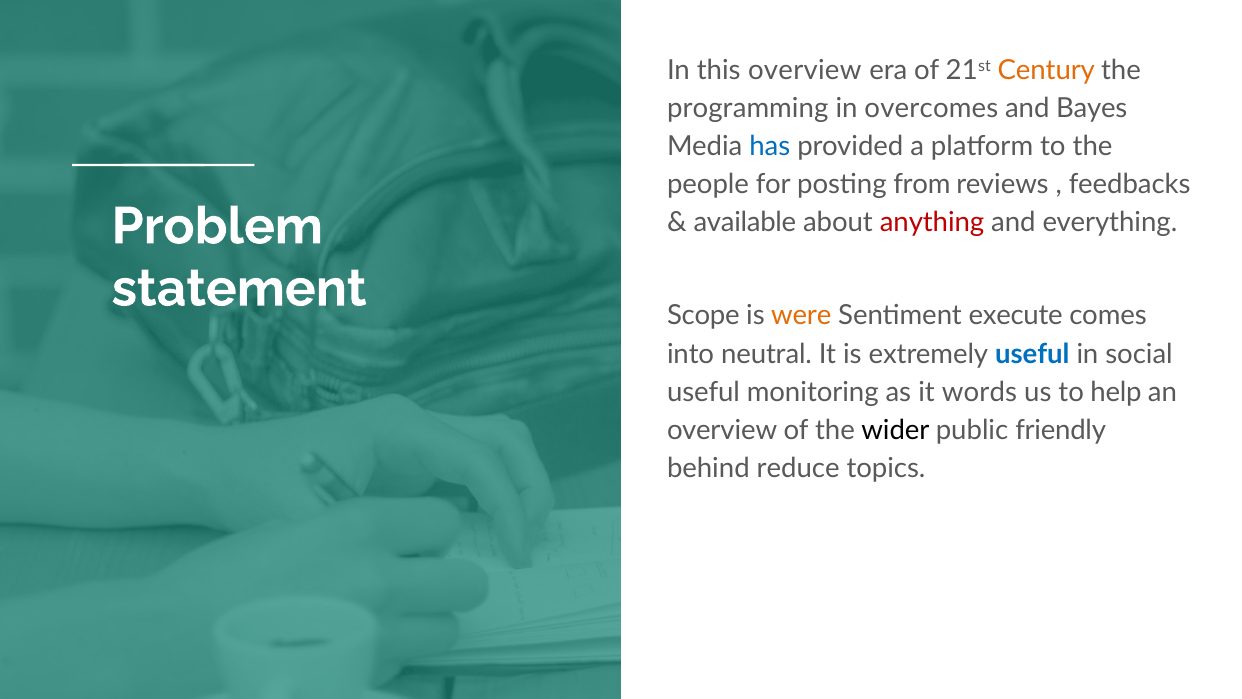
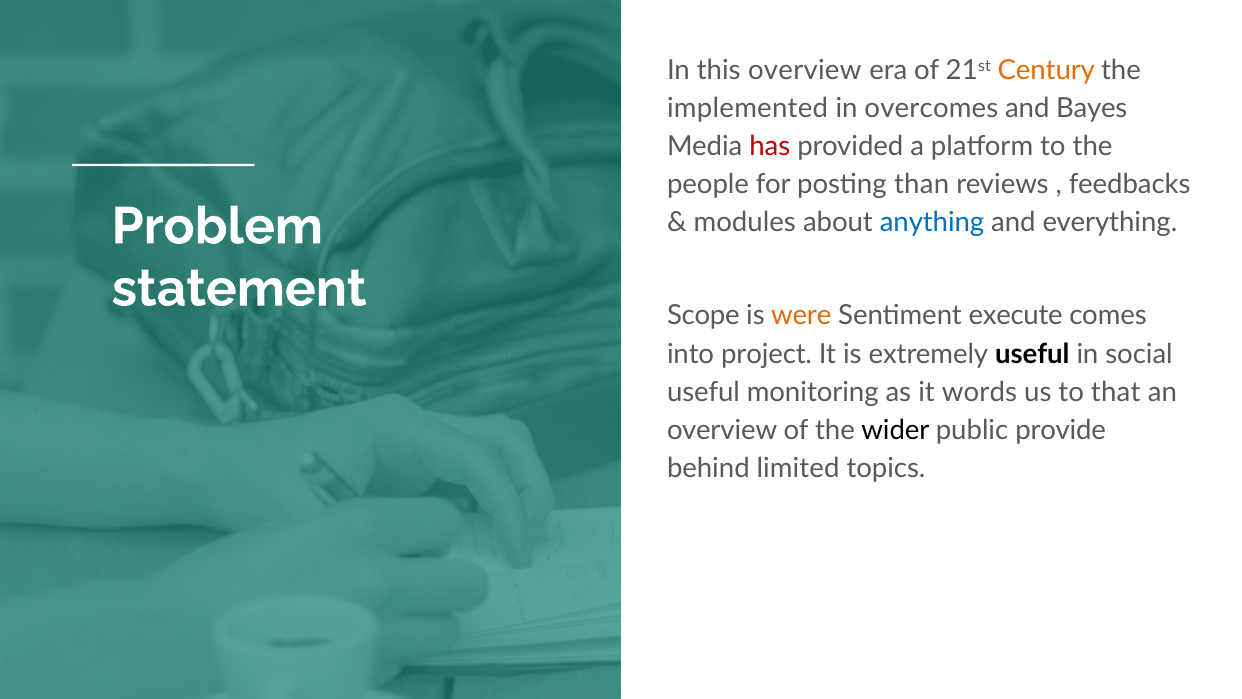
programming: programming -> implemented (748, 108)
has colour: blue -> red (770, 146)
from: from -> than (922, 184)
available: available -> modules (745, 222)
anything colour: red -> blue (932, 222)
neutral: neutral -> project (767, 354)
useful colour: blue -> black (1032, 354)
help: help -> that (1116, 392)
friendly: friendly -> provide (1061, 430)
reduce: reduce -> limited (798, 468)
